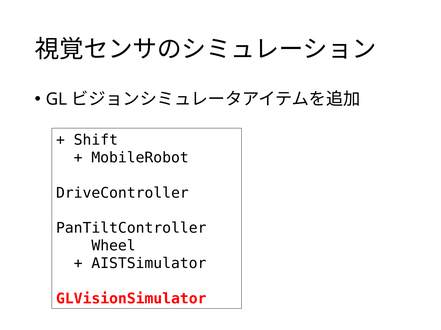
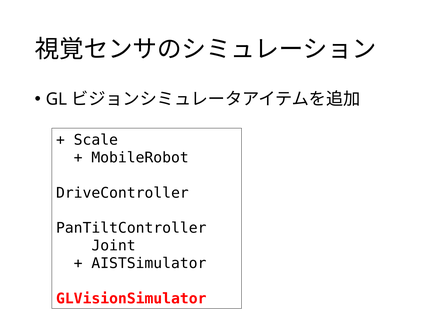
Shift: Shift -> Scale (96, 140)
Wheel: Wheel -> Joint (114, 246)
